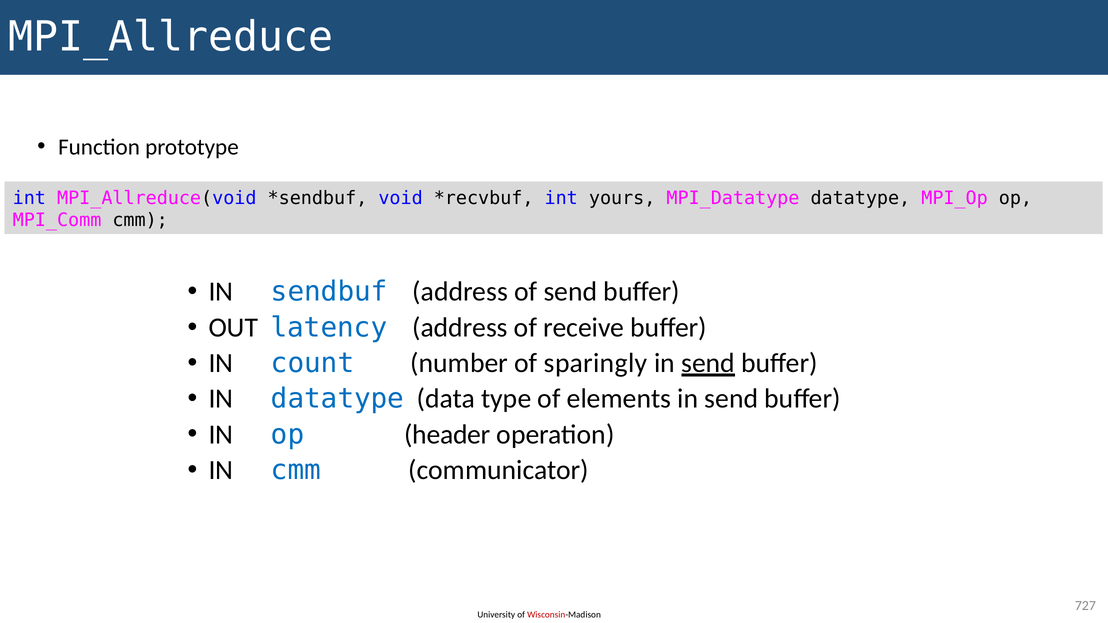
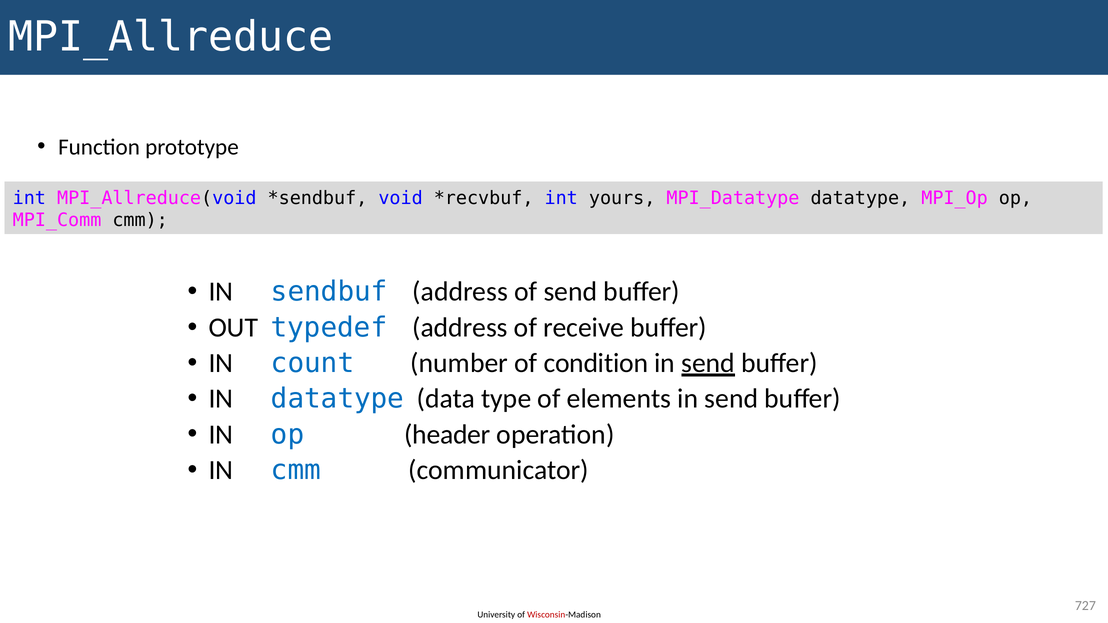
latency: latency -> typedef (329, 328)
sparingly: sparingly -> condition (596, 363)
